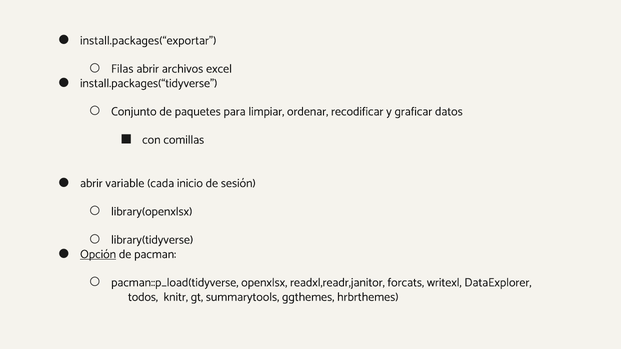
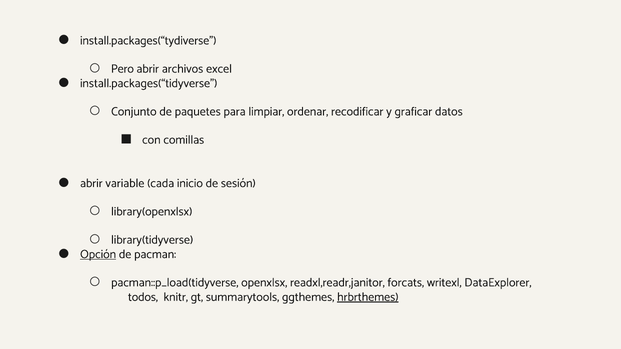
install.packages(“exportar: install.packages(“exportar -> install.packages(“tydiverse (148, 40)
Filas: Filas -> Pero (122, 69)
hrbrthemes underline: none -> present (368, 297)
